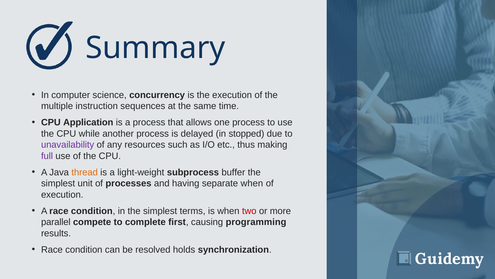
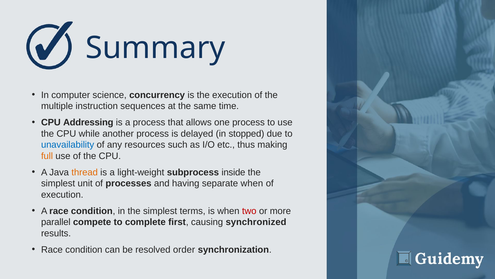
Application: Application -> Addressing (88, 122)
unavailability colour: purple -> blue (68, 145)
full colour: purple -> orange (47, 156)
buffer: buffer -> inside (233, 172)
programming: programming -> synchronized (256, 222)
holds: holds -> order (184, 249)
